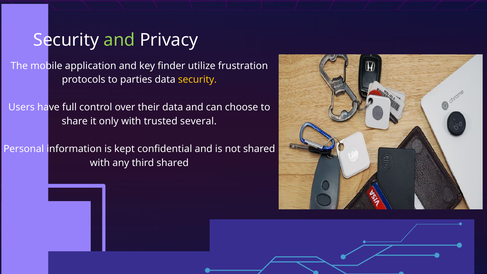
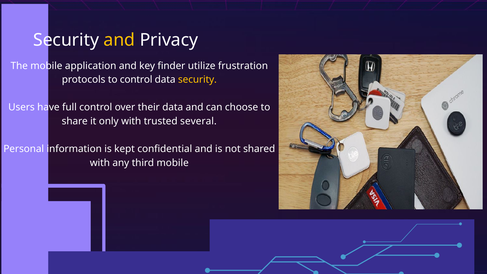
and colour: light green -> yellow (119, 40)
to parties: parties -> control (136, 80)
third shared: shared -> mobile (173, 163)
